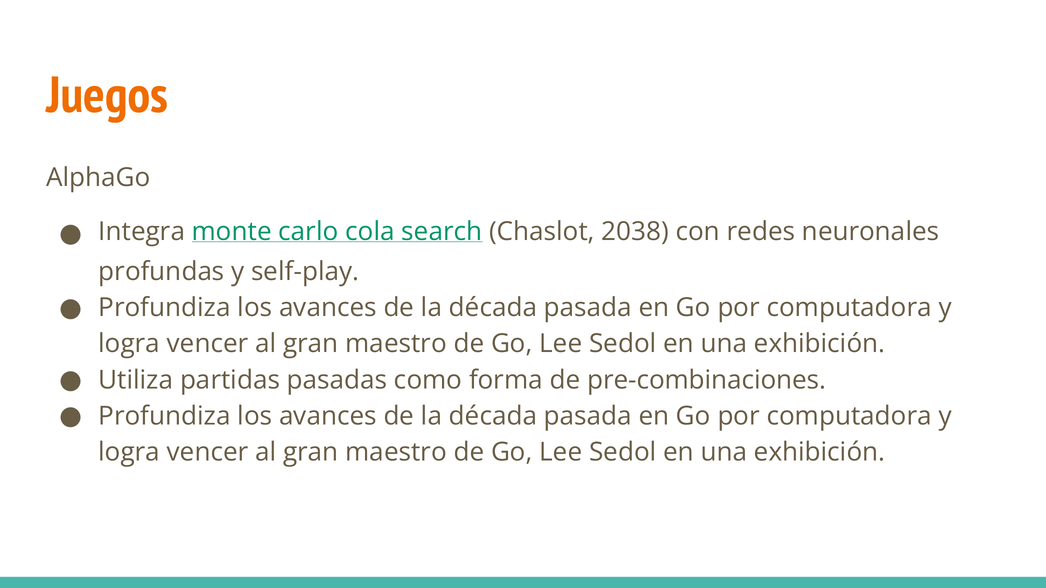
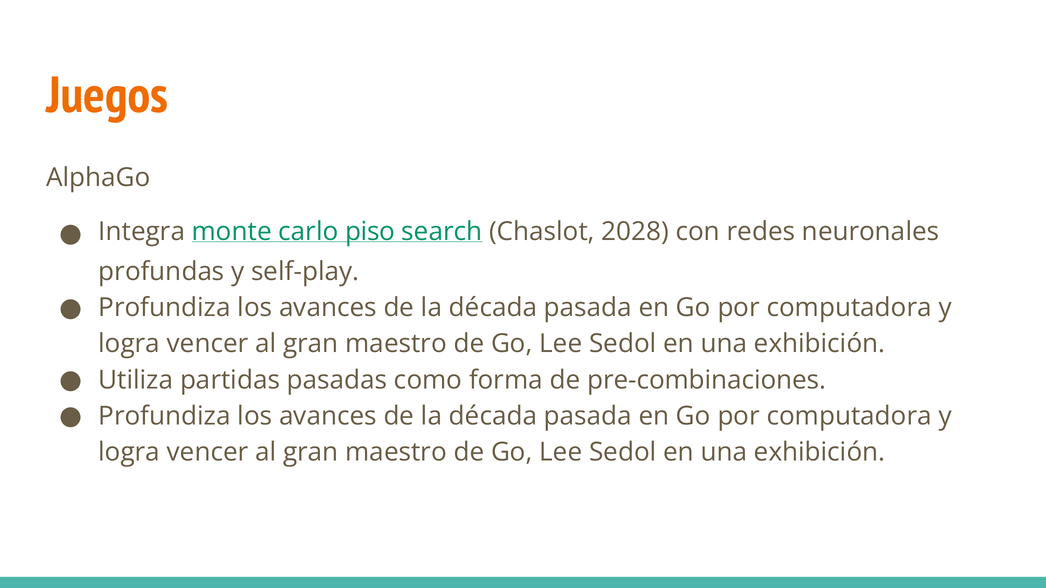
cola: cola -> piso (370, 232)
2038: 2038 -> 2028 (635, 232)
